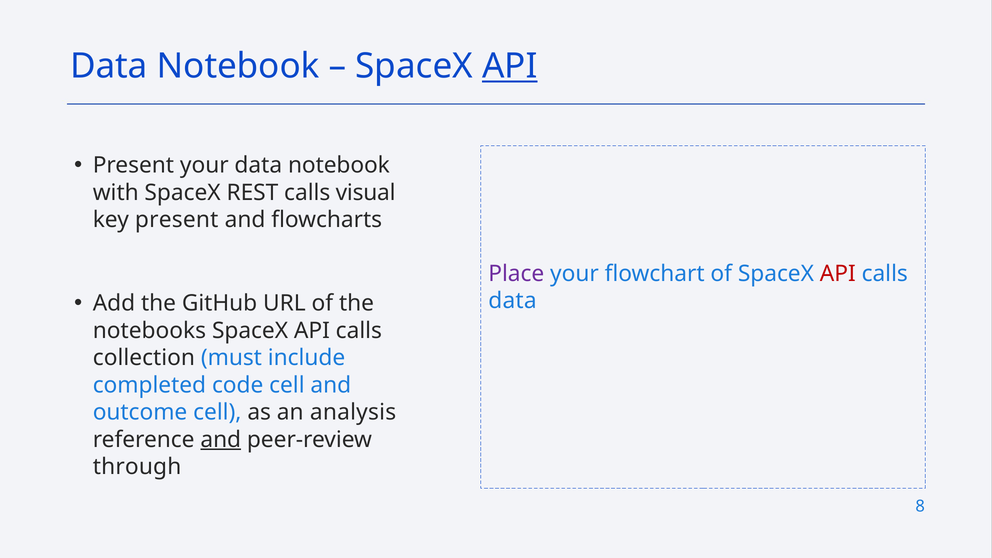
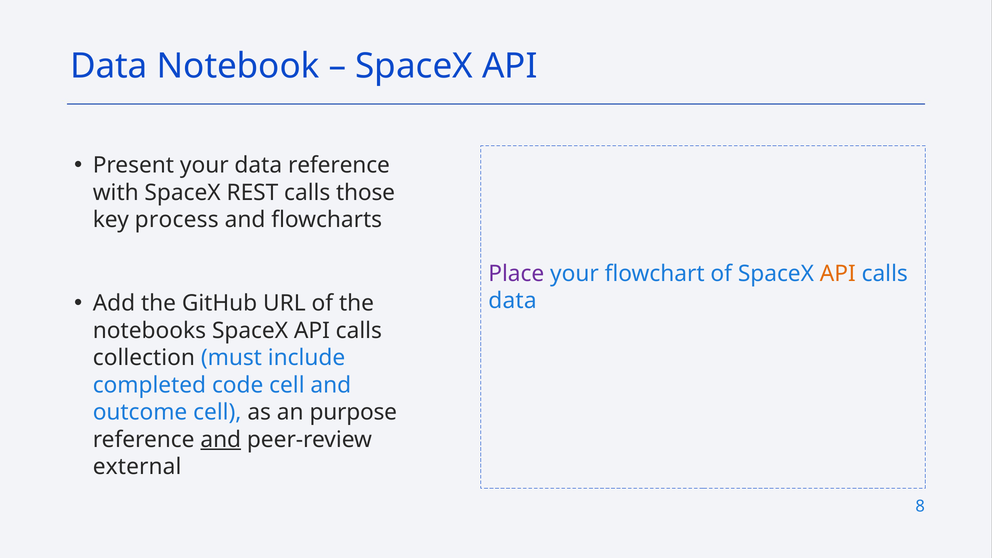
API underline: present -> none (510, 66)
your data notebook: notebook -> reference (339, 165)
visual: visual -> those (366, 193)
key present: present -> process (177, 220)
API colour: red -> orange (838, 274)
analysis: analysis -> purpose (353, 412)
through: through -> external (137, 467)
